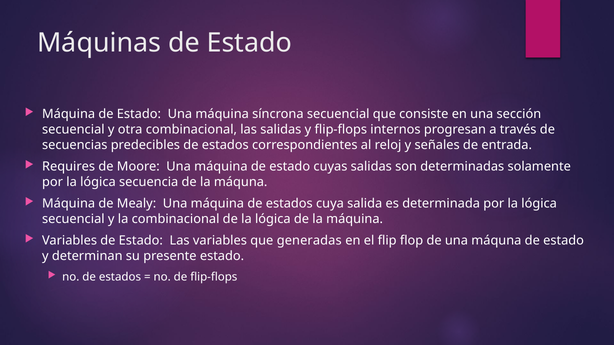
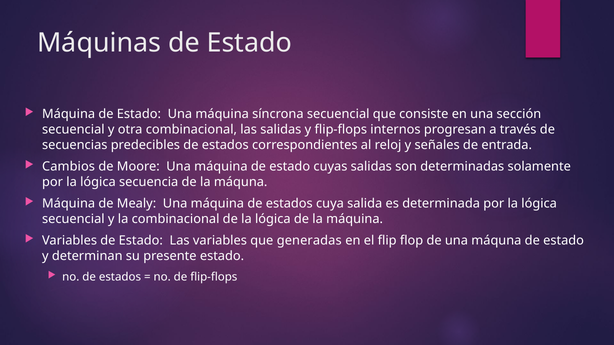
Requires: Requires -> Cambios (69, 167)
